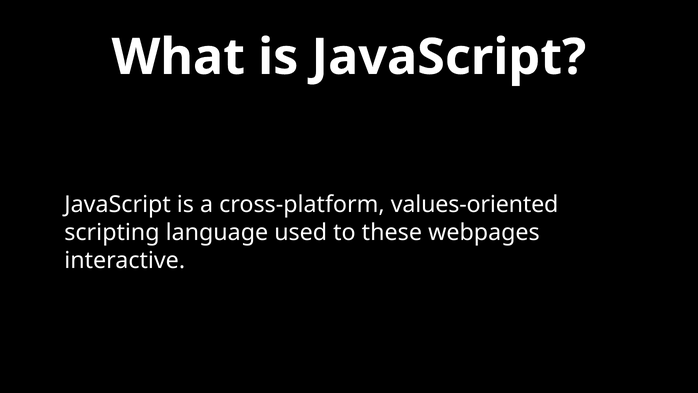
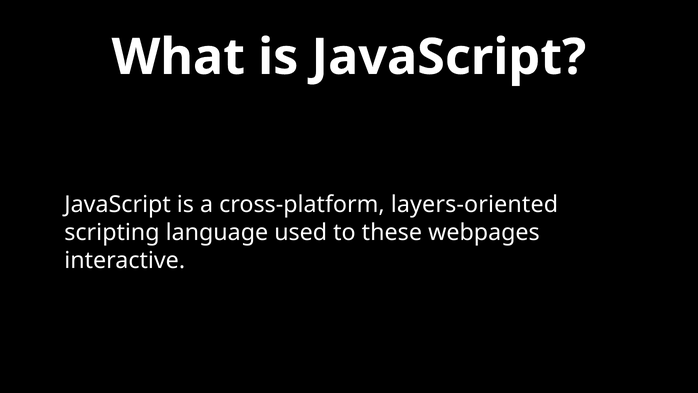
values-oriented: values-oriented -> layers-oriented (474, 204)
